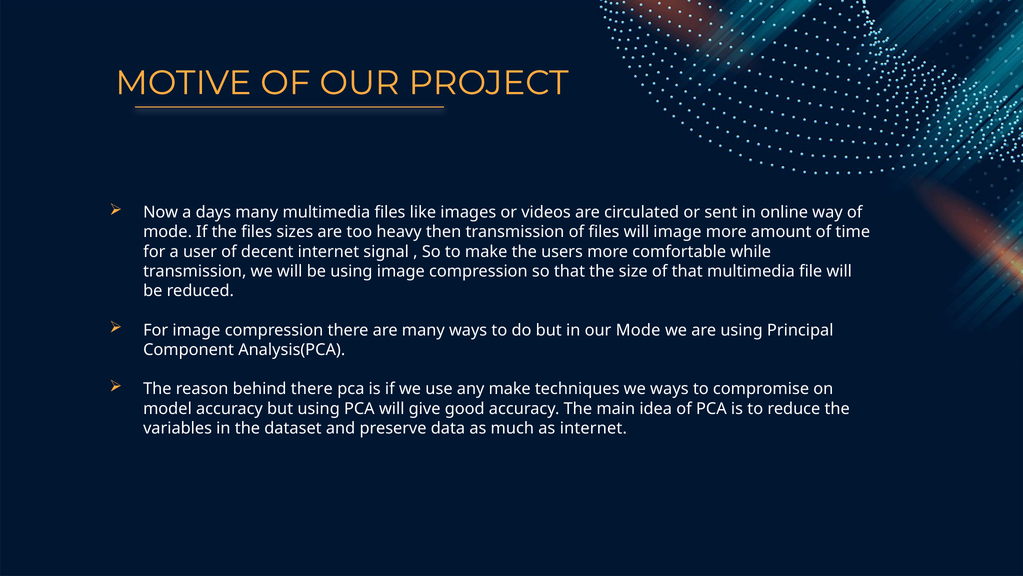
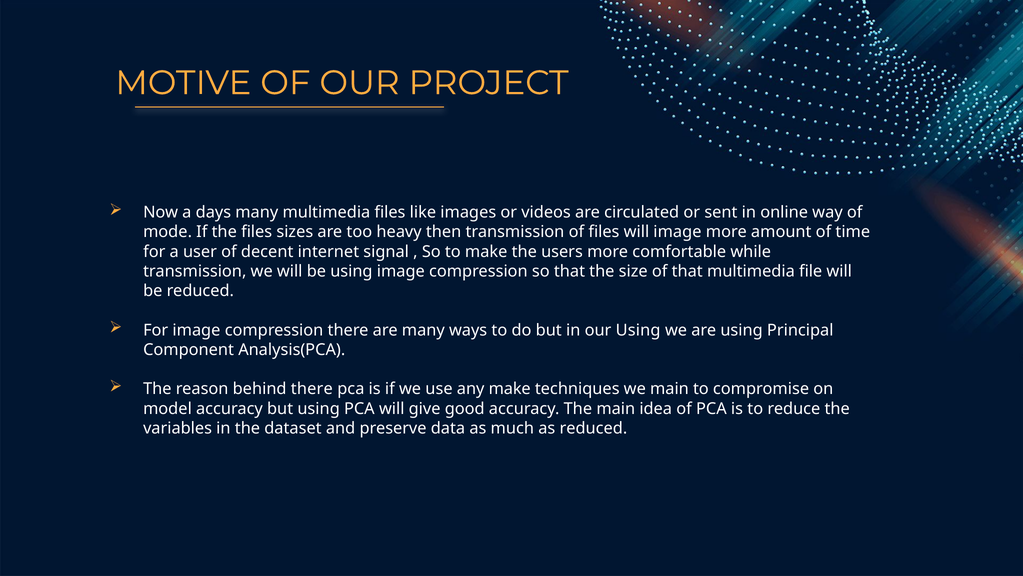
our Mode: Mode -> Using (638, 330)
we ways: ways -> main (669, 389)
as internet: internet -> reduced (593, 428)
